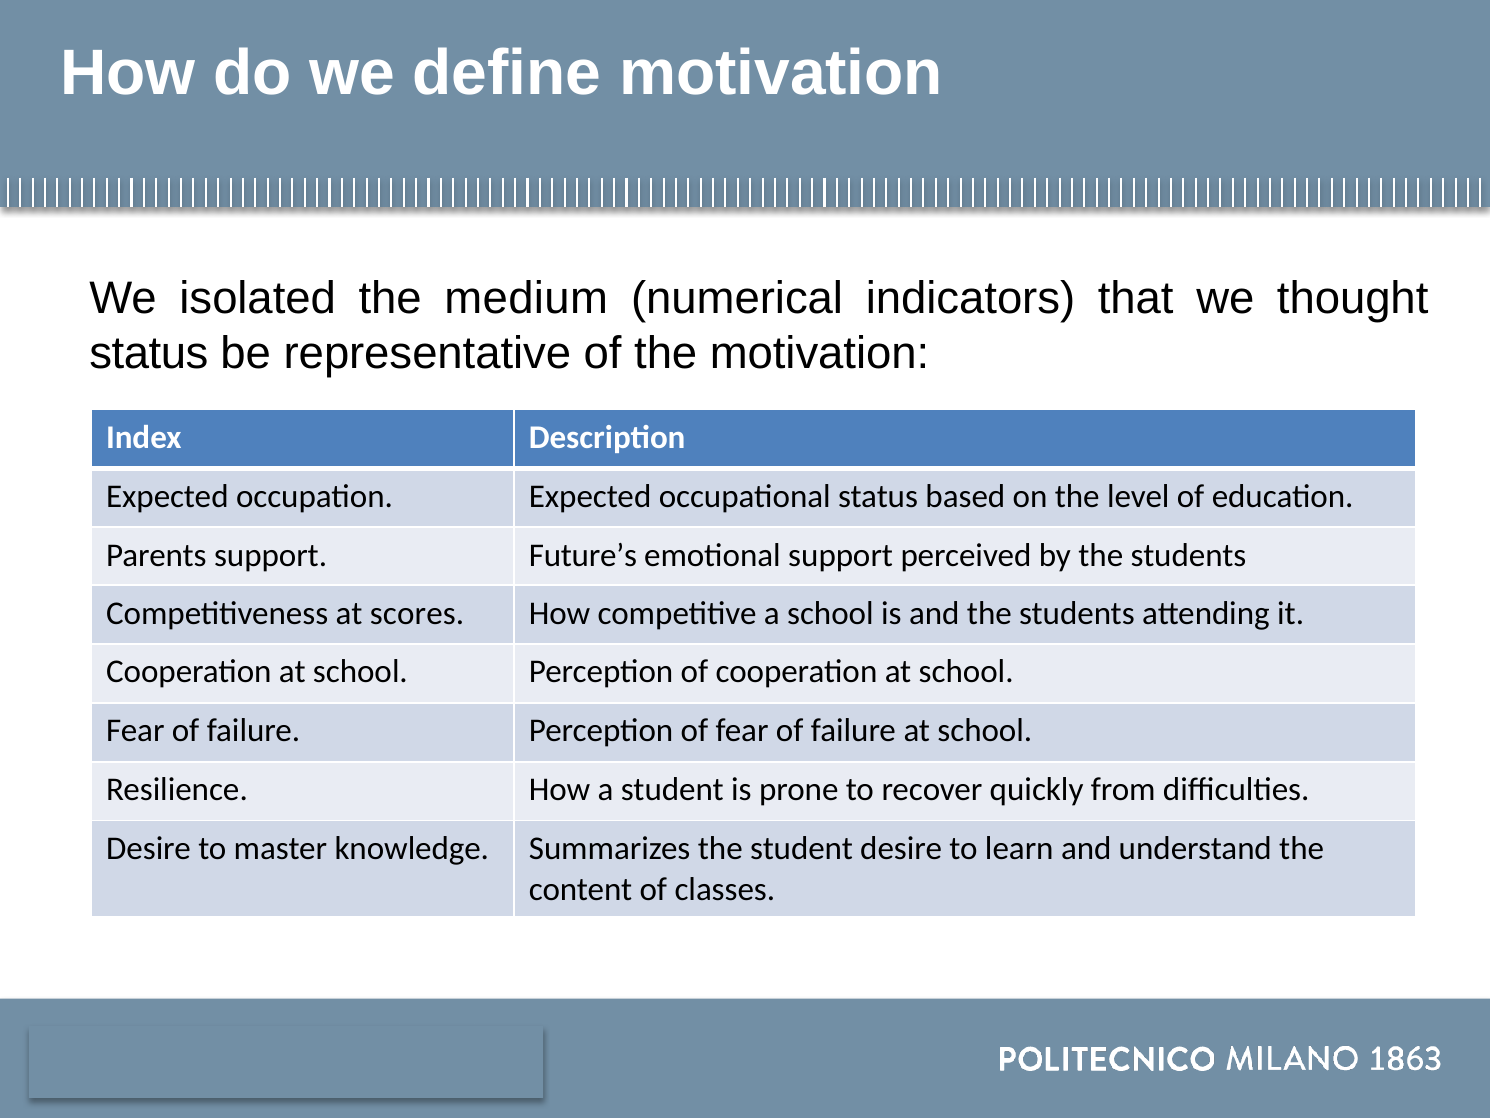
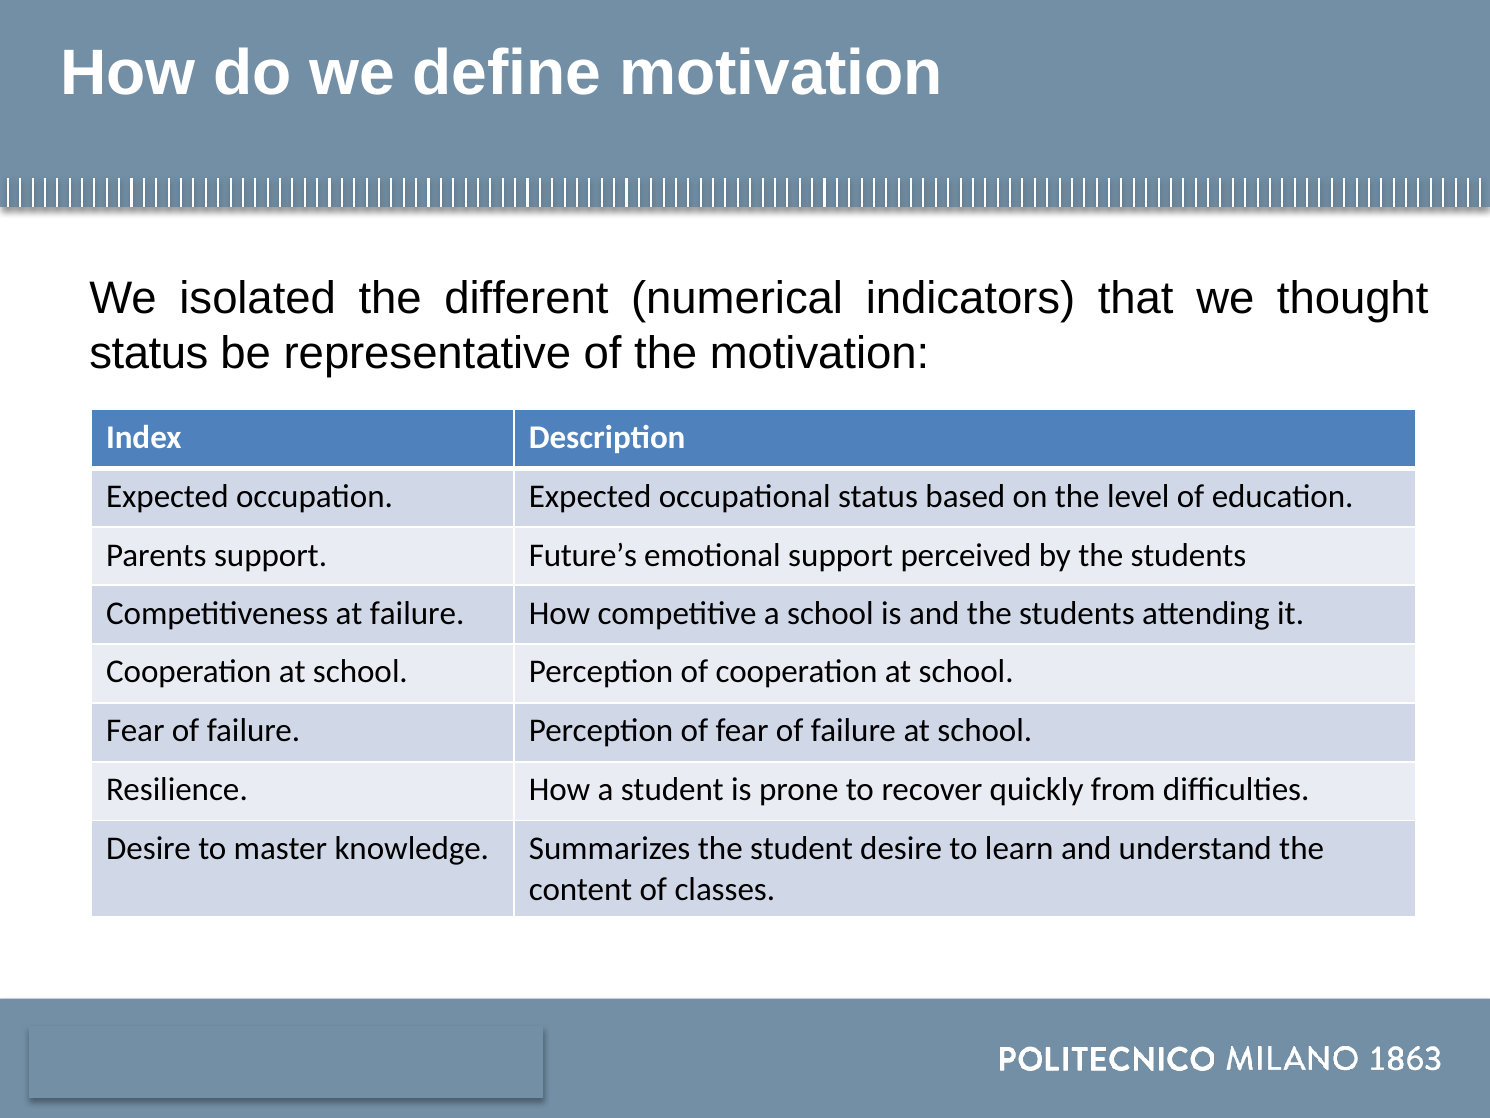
medium: medium -> different (526, 299)
at scores: scores -> failure (417, 613)
